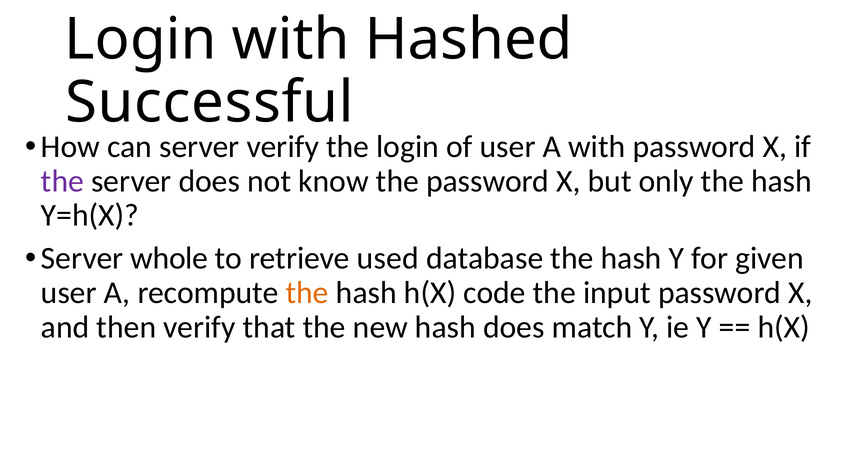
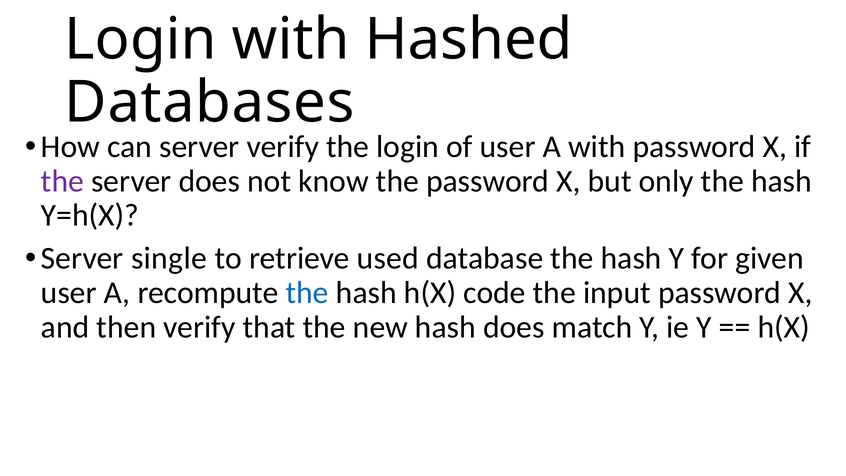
Successful: Successful -> Databases (210, 102)
whole: whole -> single (169, 258)
the colour: orange -> blue (307, 293)
